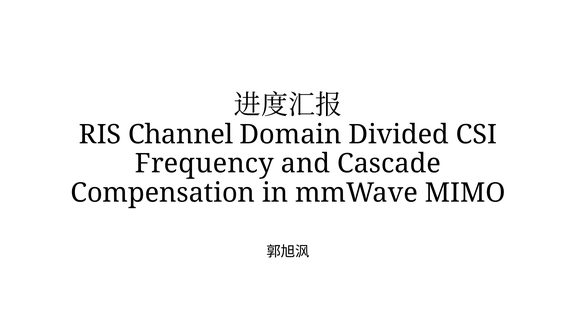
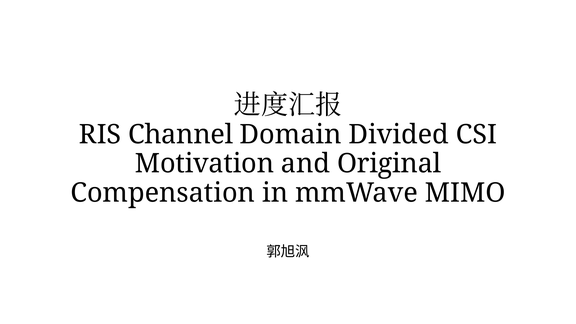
Frequency: Frequency -> Motivation (205, 164)
Cascade: Cascade -> Original (389, 164)
